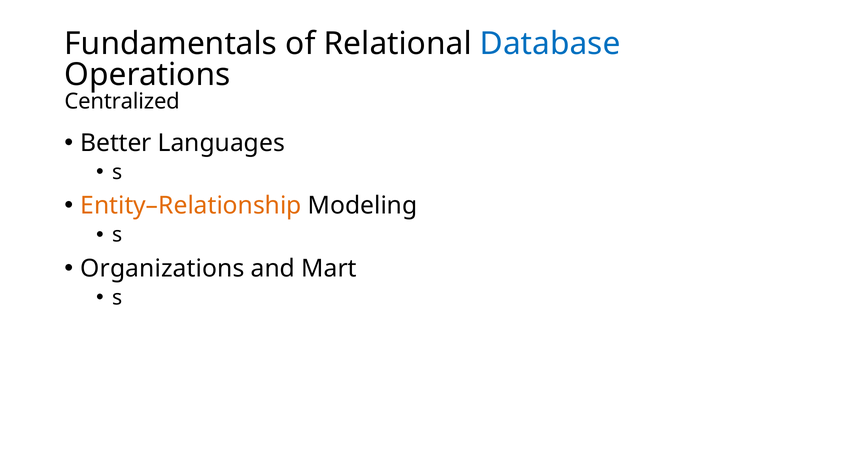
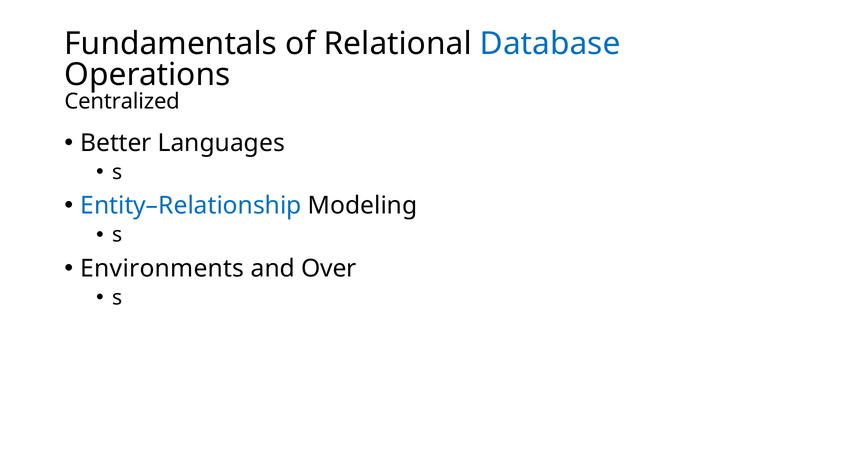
Entity–Relationship colour: orange -> blue (191, 206)
Organizations: Organizations -> Environments (162, 268)
Mart: Mart -> Over (329, 268)
